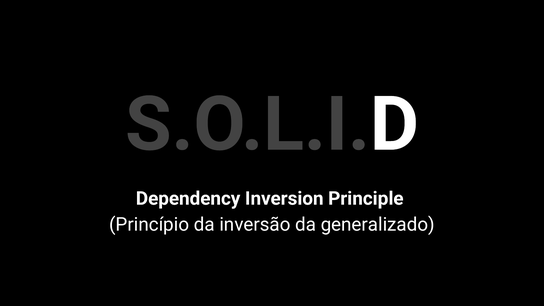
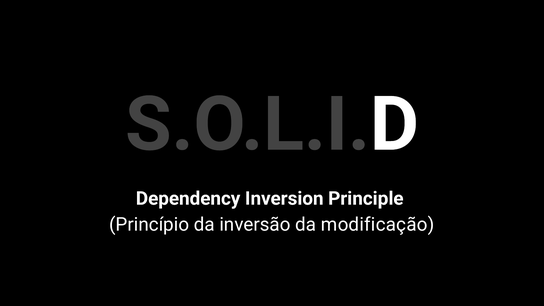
generalizado: generalizado -> modificação (378, 225)
